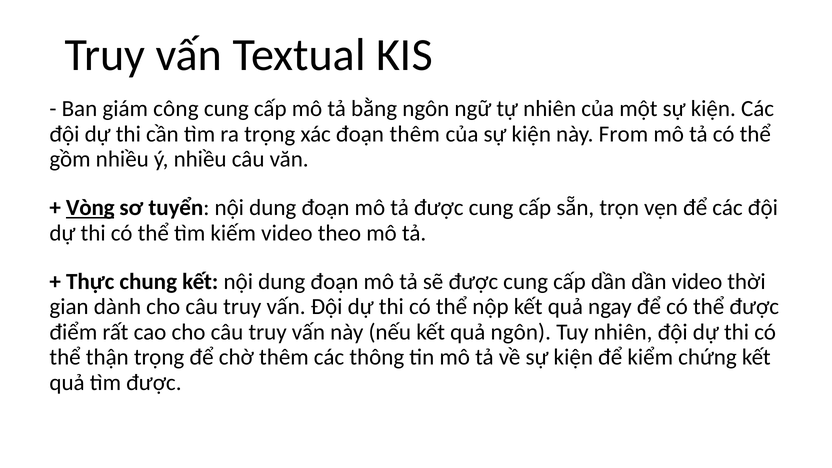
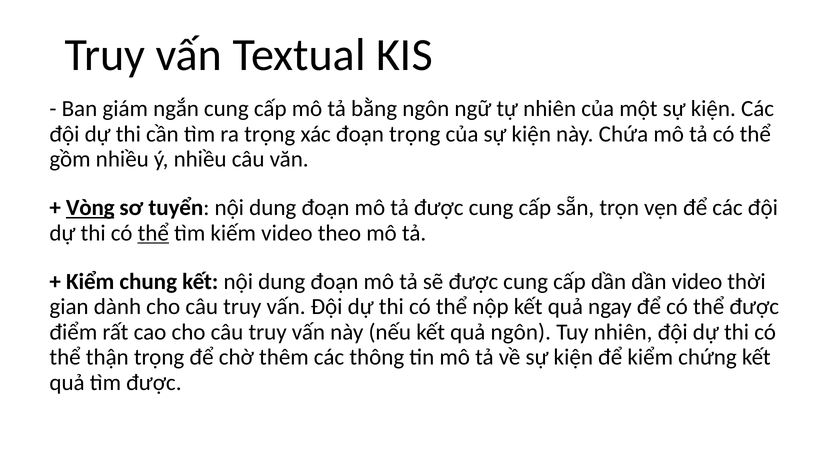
công: công -> ngắn (176, 109)
đoạn thêm: thêm -> trọng (415, 134)
From: From -> Chứa (623, 134)
thể underline: none -> present (153, 233)
Thực: Thực -> Kiểm (90, 282)
